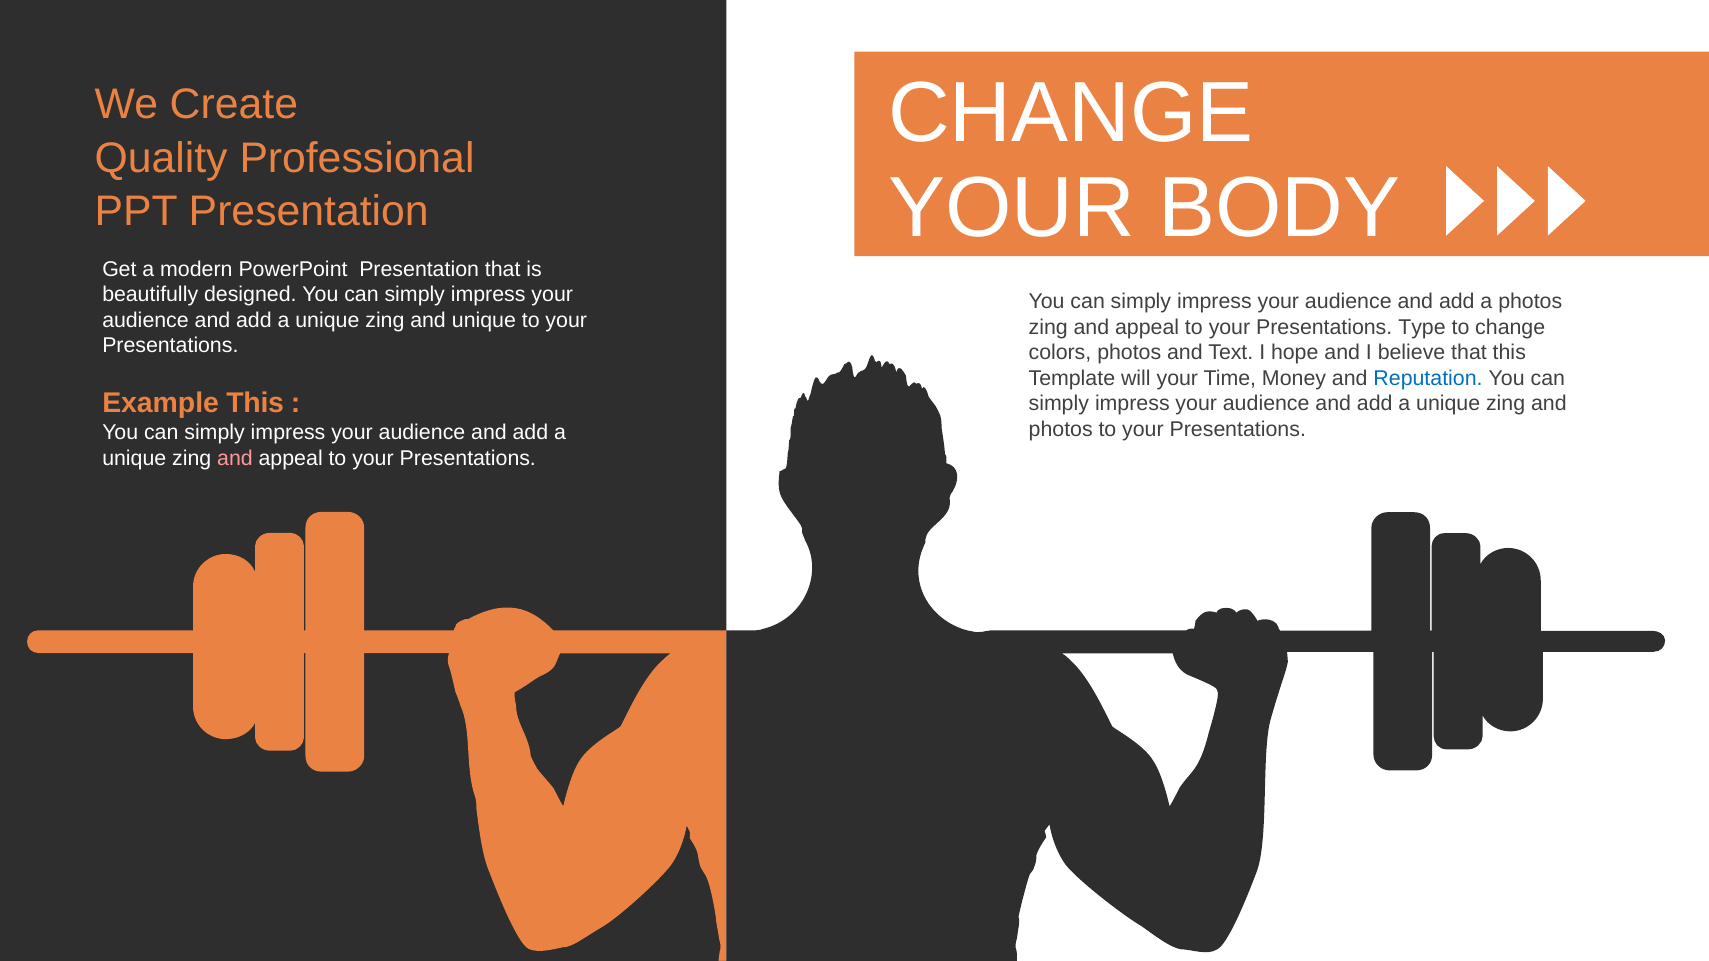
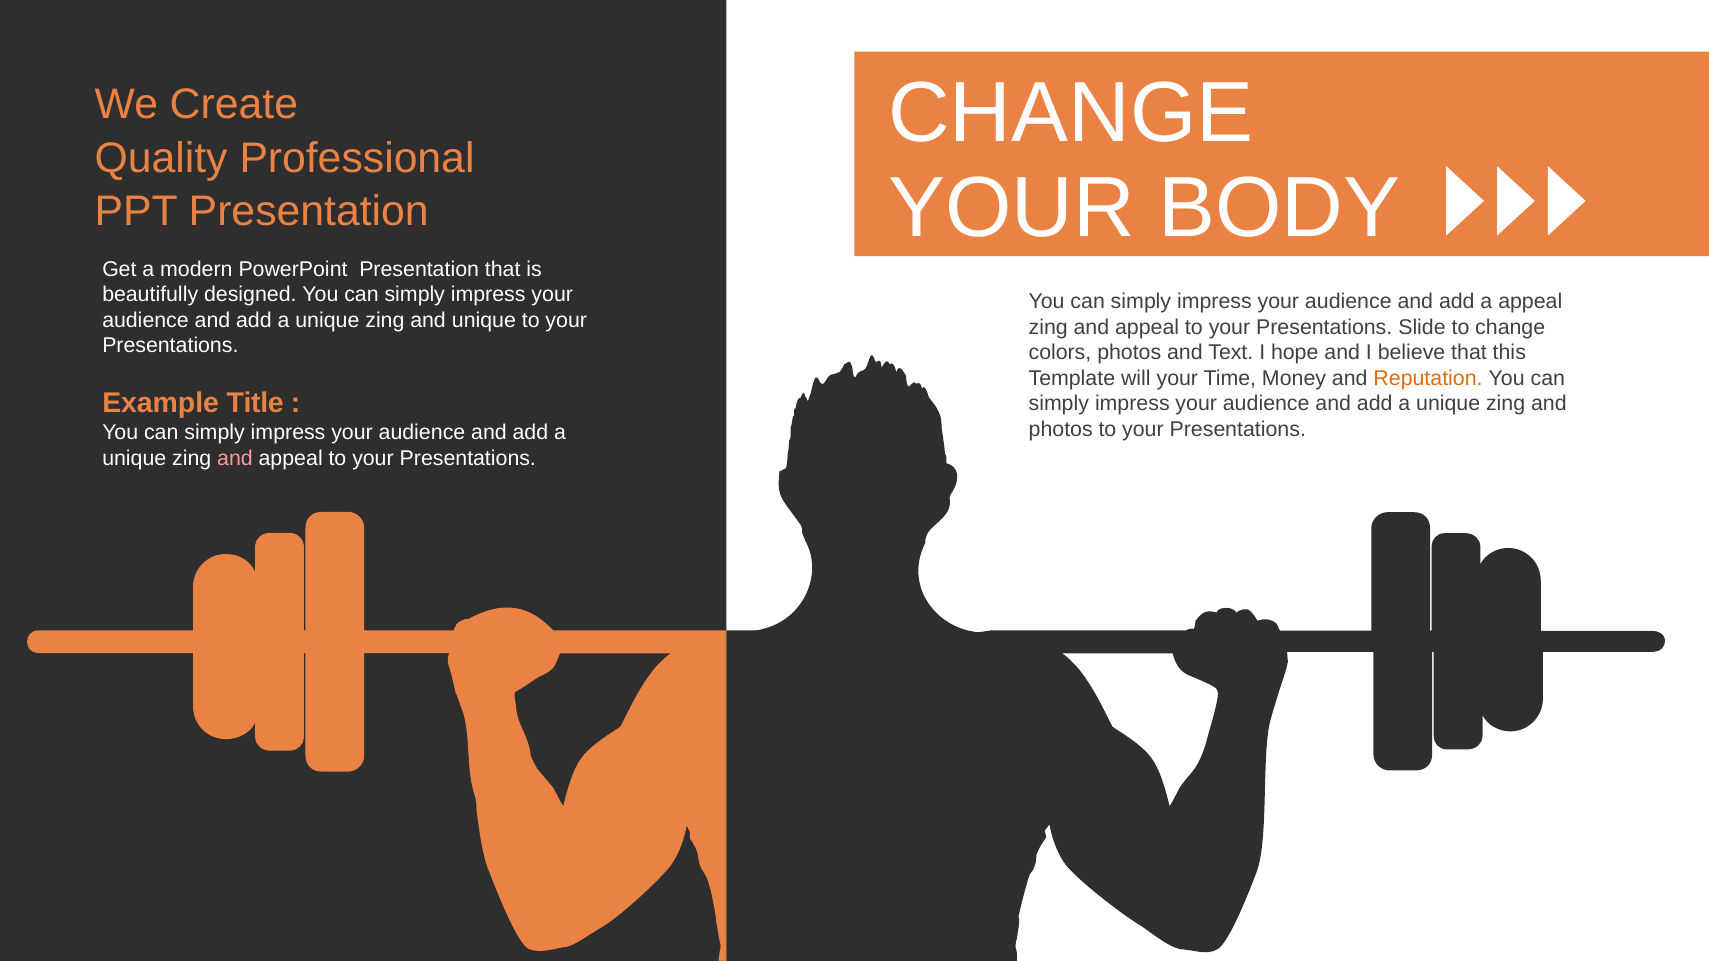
a photos: photos -> appeal (1530, 301)
Type: Type -> Slide (1422, 327)
Reputation colour: blue -> orange (1428, 378)
Example This: This -> Title (255, 403)
